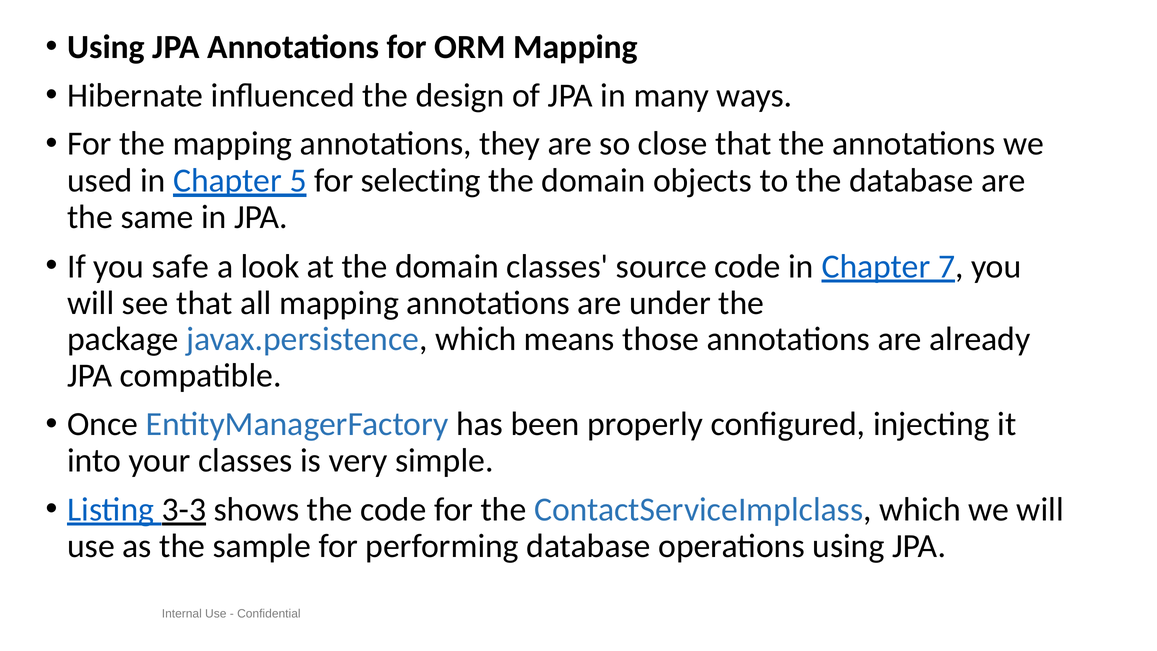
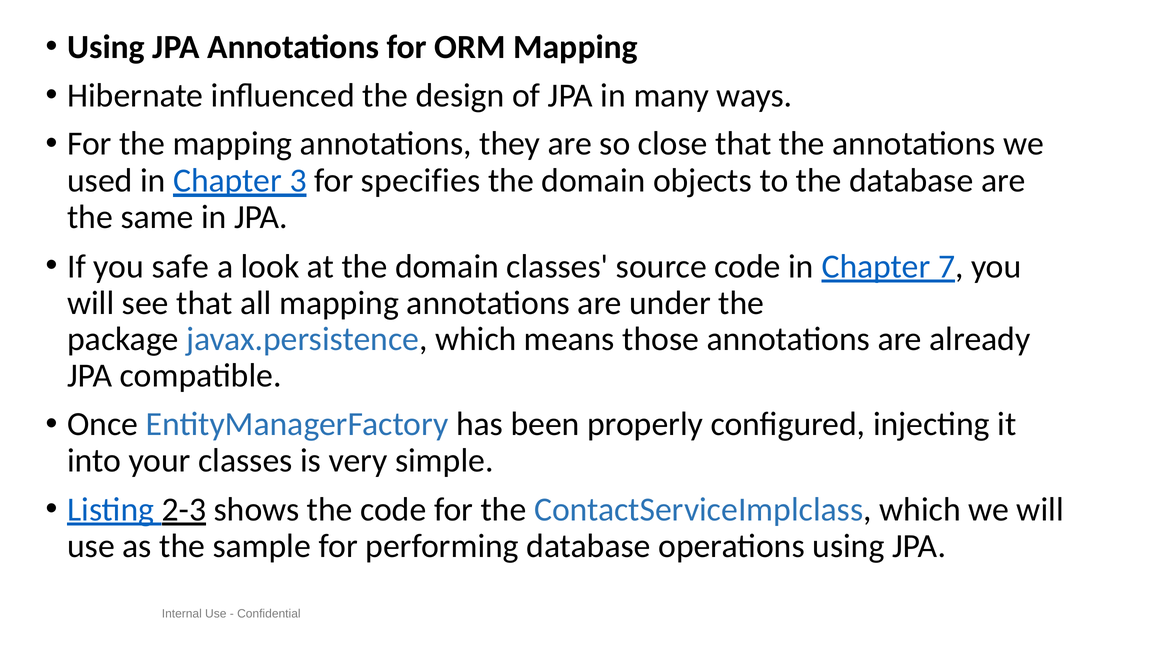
5: 5 -> 3 (298, 181)
selecting: selecting -> specifies (421, 181)
3-3: 3-3 -> 2-3 (184, 509)
